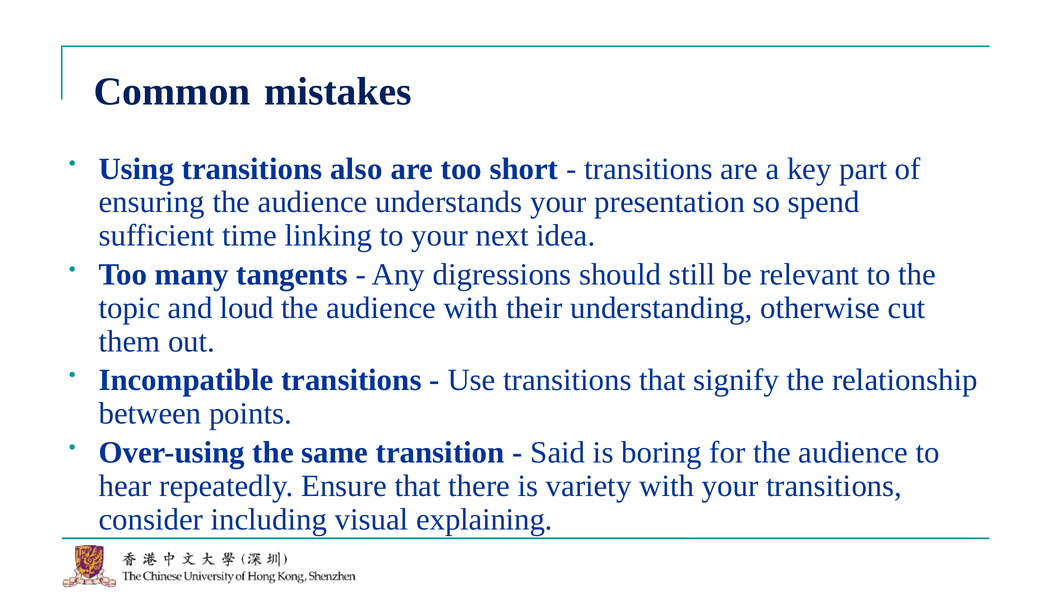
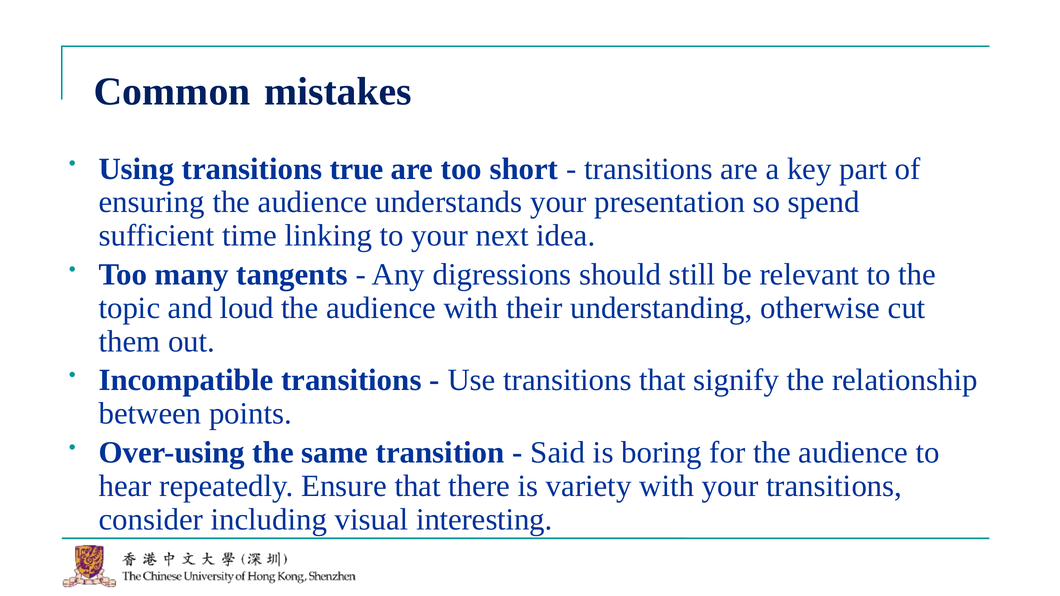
also: also -> true (357, 169)
explaining: explaining -> interesting (484, 520)
